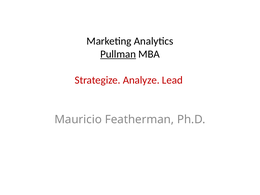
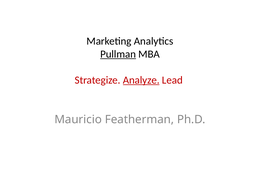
Analyze underline: none -> present (141, 80)
